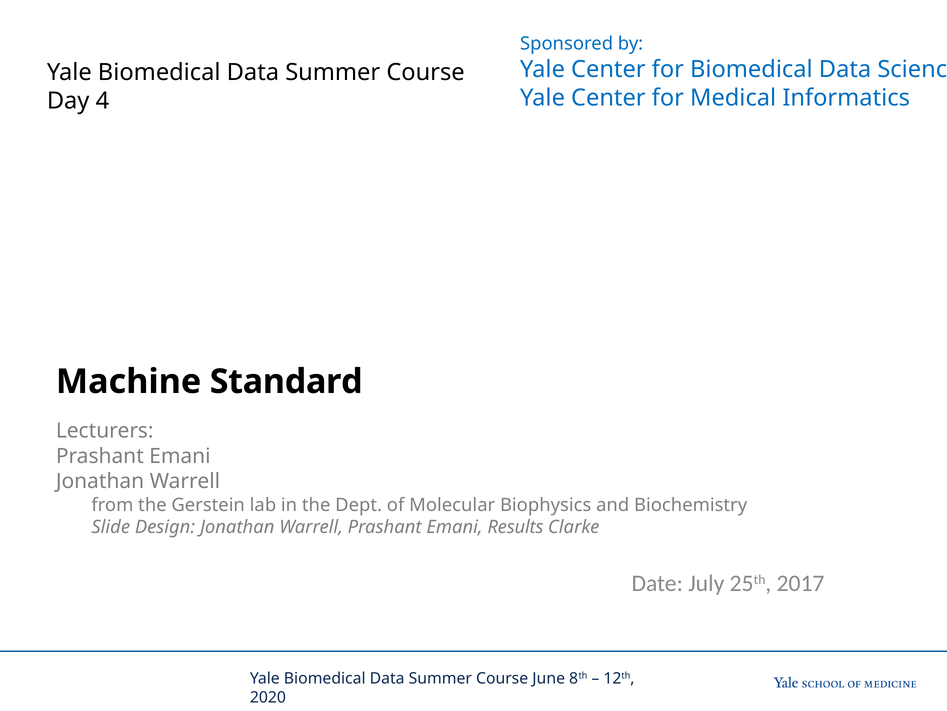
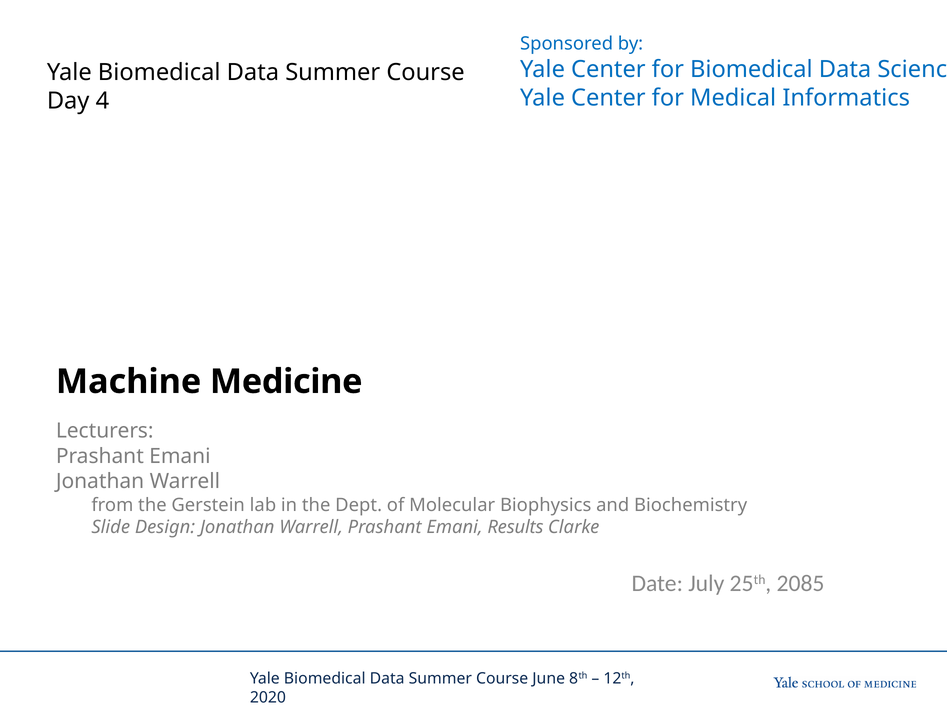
Standard: Standard -> Medicine (286, 381)
2017: 2017 -> 2085 (801, 583)
